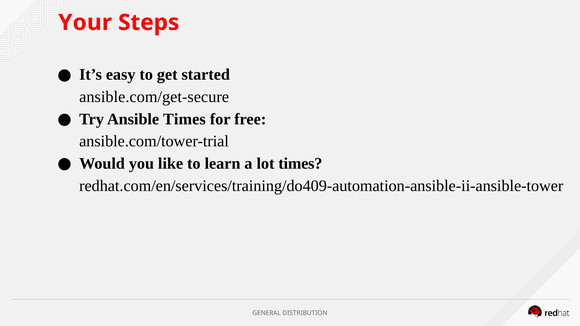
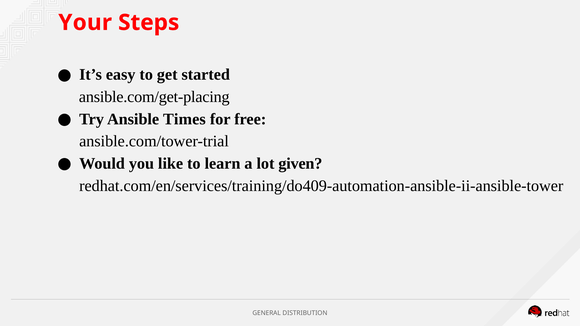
ansible.com/get-secure: ansible.com/get-secure -> ansible.com/get-placing (154, 97)
lot times: times -> given (300, 164)
